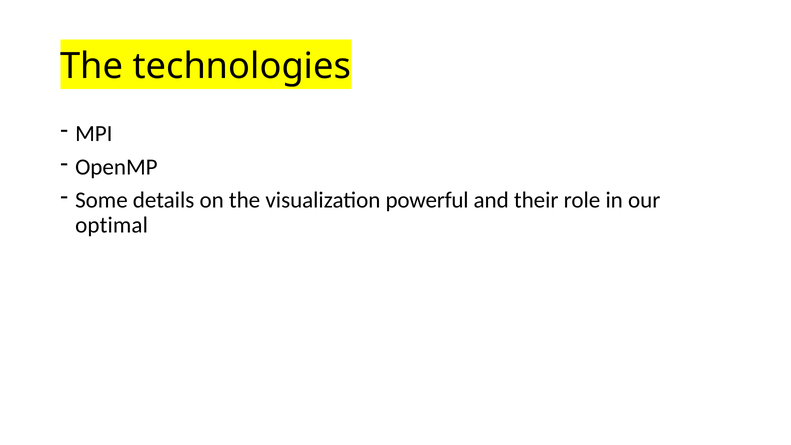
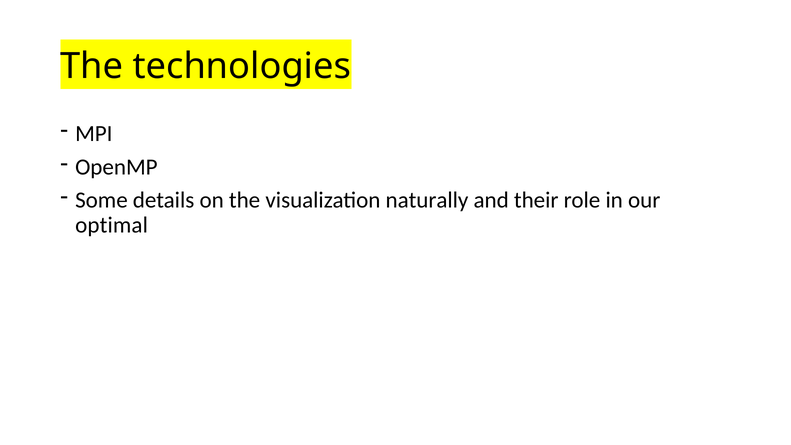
powerful: powerful -> naturally (427, 200)
